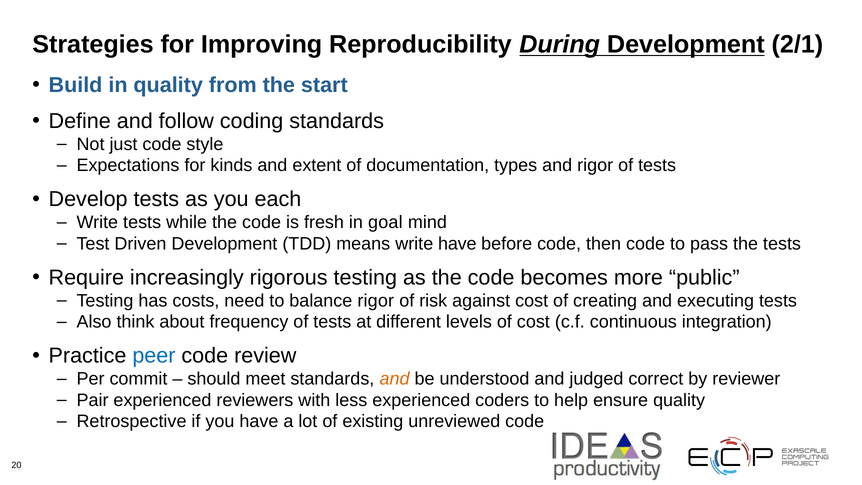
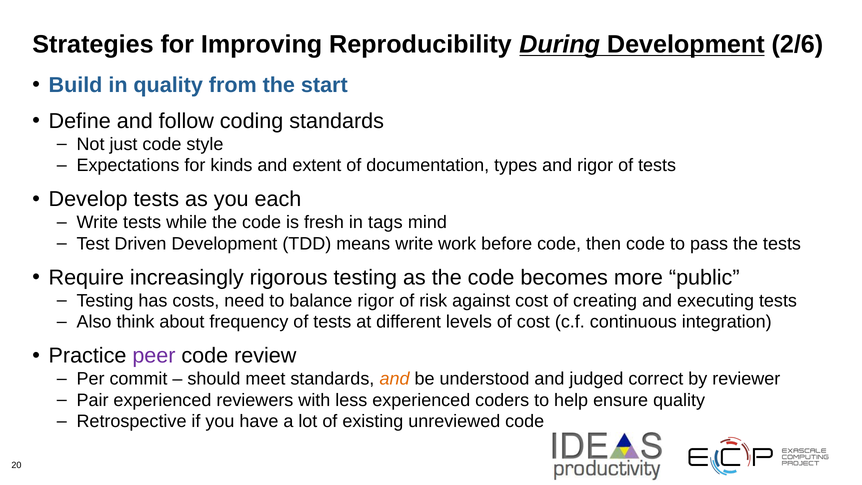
2/1: 2/1 -> 2/6 (797, 45)
goal: goal -> tags (385, 222)
write have: have -> work (457, 244)
peer colour: blue -> purple (154, 356)
